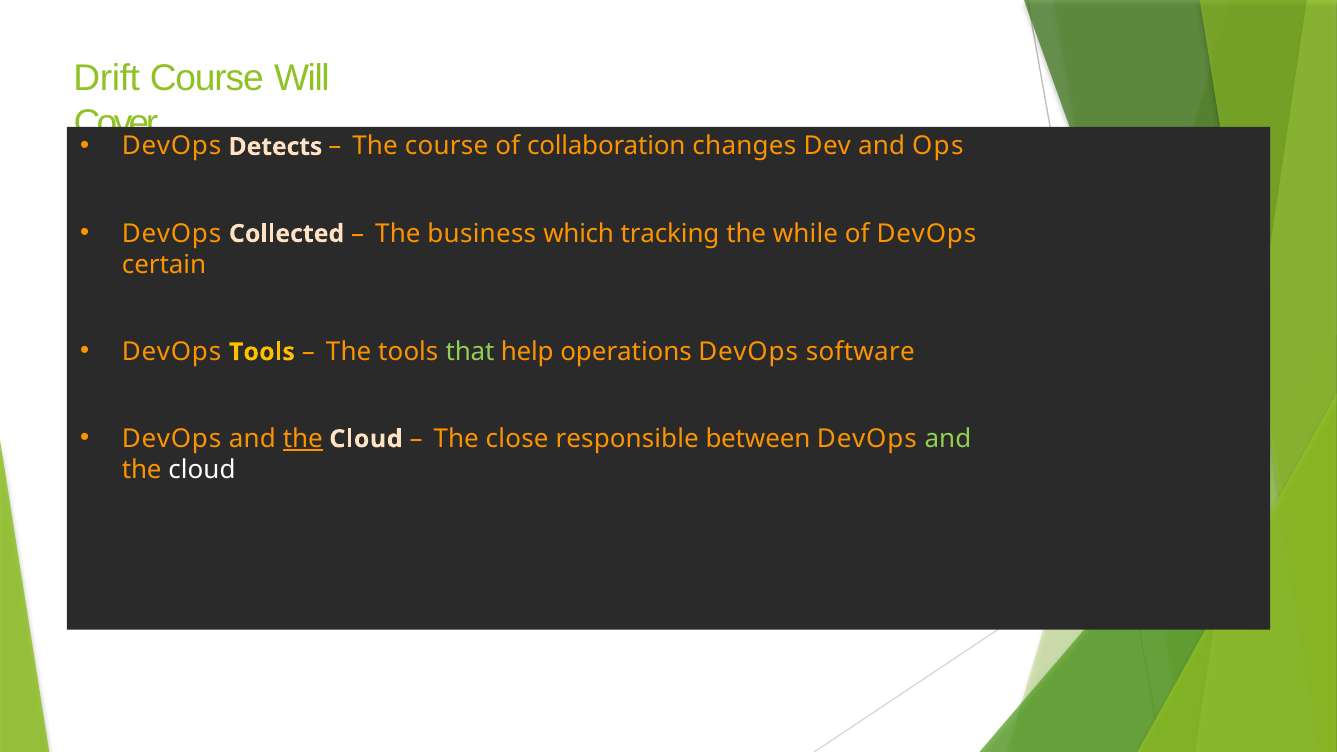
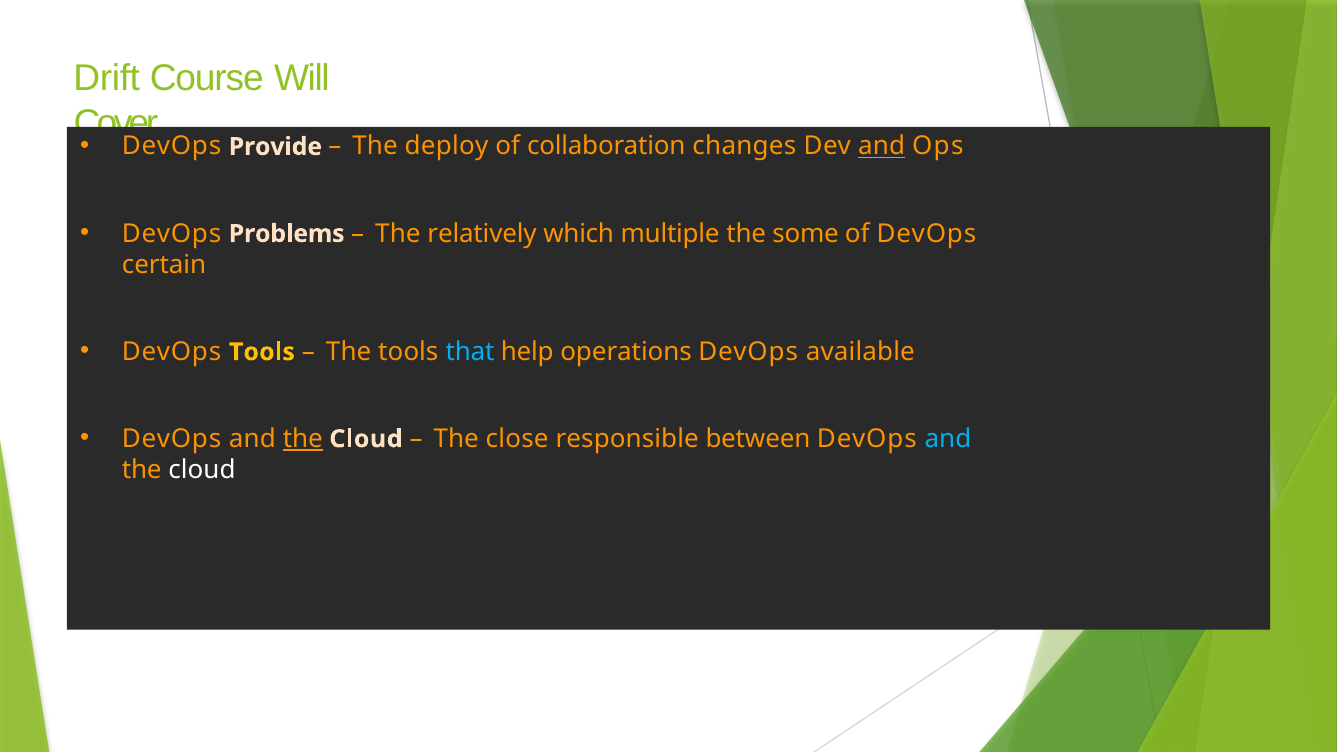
Detects: Detects -> Provide (275, 147)
The course: course -> deploy (447, 146)
and underline: none -> present (882, 146)
Collected: Collected -> Problems (287, 234)
business: business -> relatively (482, 233)
tracking: tracking -> multiple (670, 233)
while: while -> some (806, 233)
that colour: light green -> light blue (470, 352)
software: software -> available (860, 352)
and colour: light green -> light blue (948, 439)
